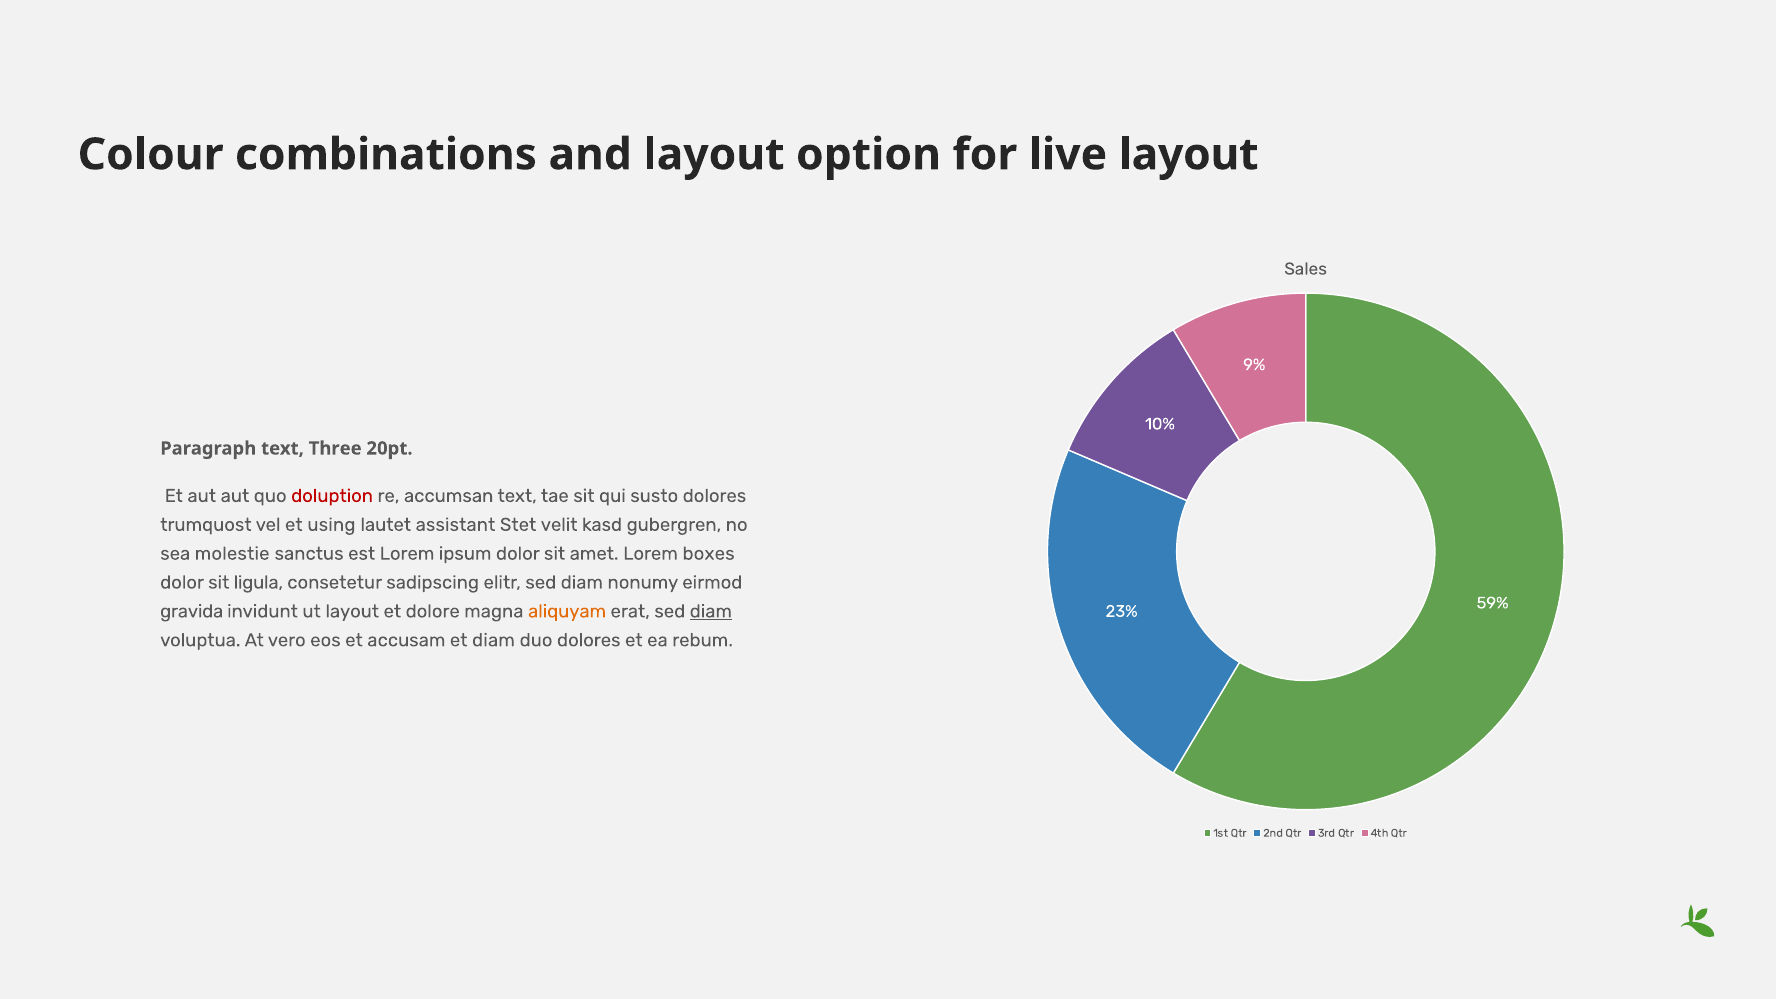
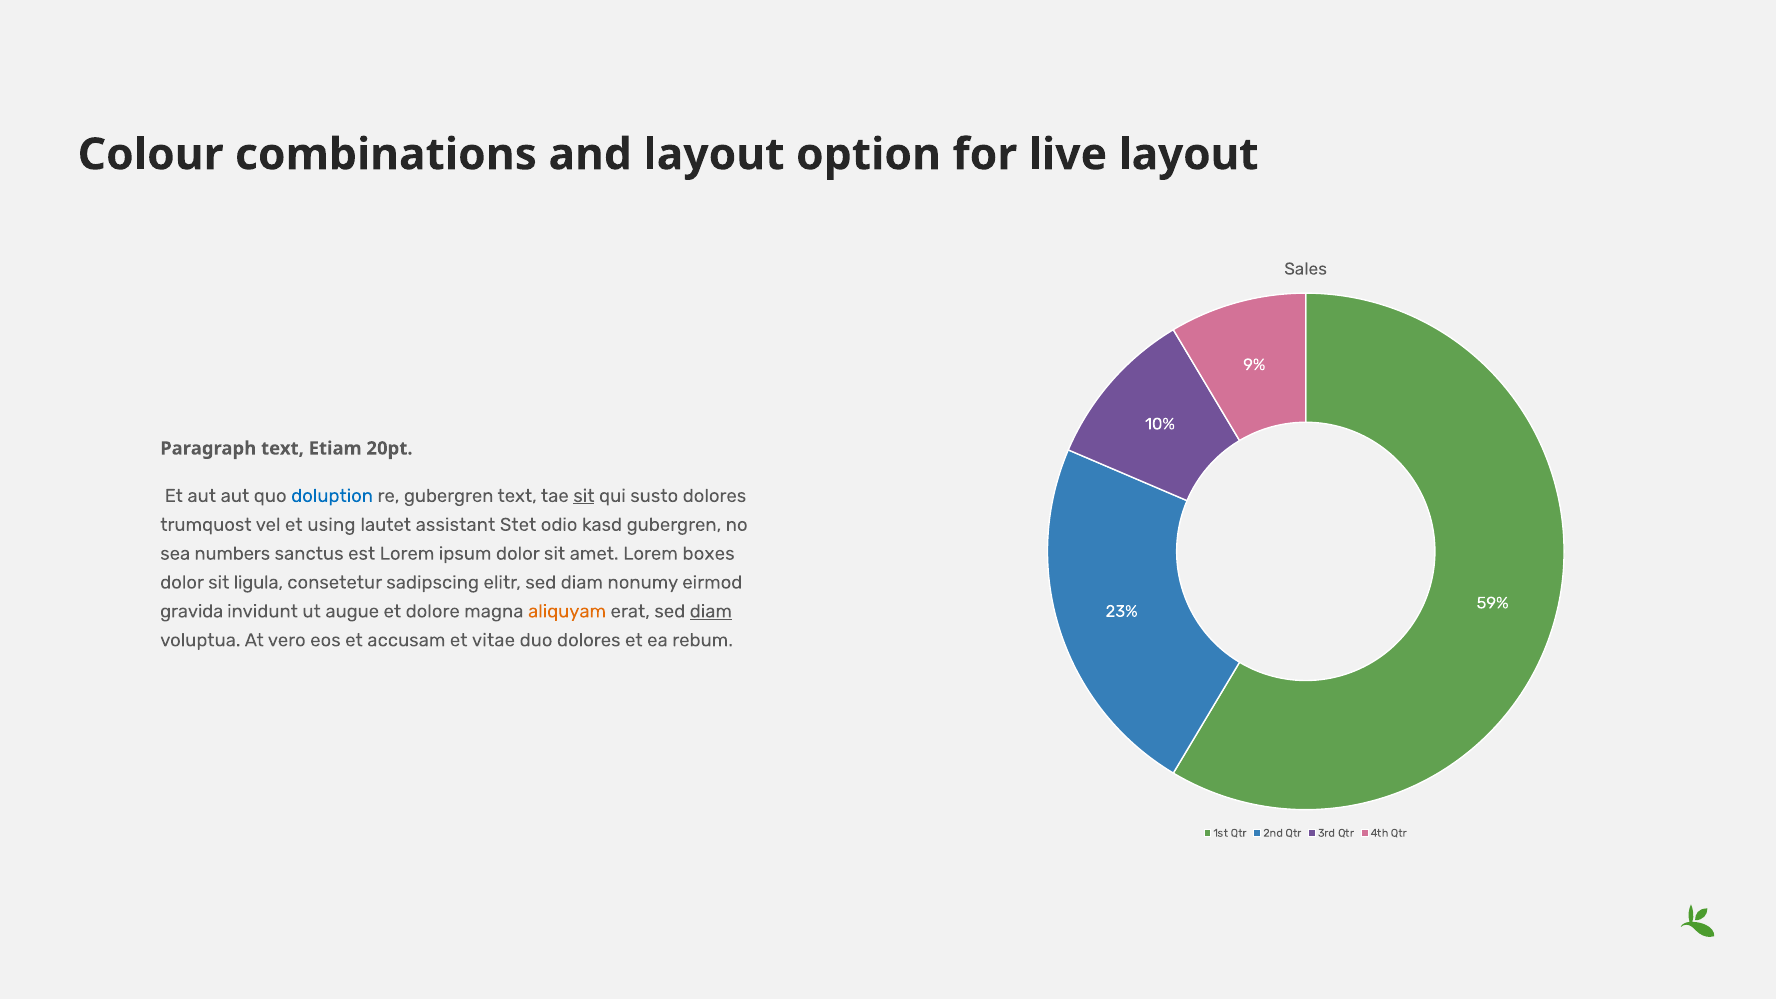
Three: Three -> Etiam (335, 448)
doluption colour: red -> blue (332, 496)
re accumsan: accumsan -> gubergren (449, 496)
sit underline: none -> present (584, 496)
velit: velit -> odio (559, 525)
molestie: molestie -> numbers (232, 554)
ut layout: layout -> augue (352, 611)
et diam: diam -> vitae (493, 640)
